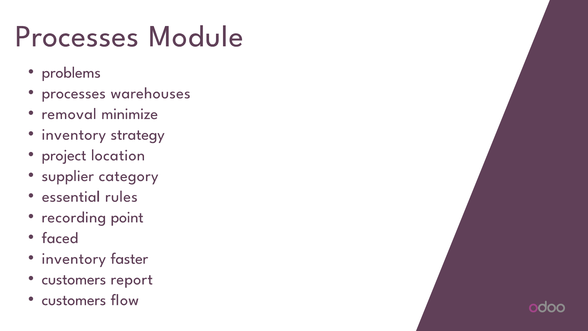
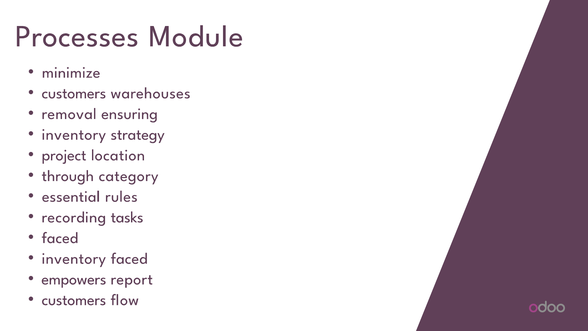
problems: problems -> minimize (71, 72)
processes: processes -> customers (74, 93)
minimize: minimize -> ensuring (130, 114)
supplier: supplier -> through (68, 176)
point: point -> tasks (127, 217)
inventory faster: faster -> faced (129, 258)
customers: customers -> empowers (74, 279)
